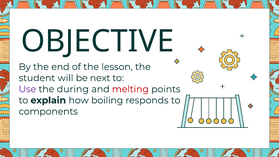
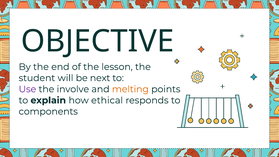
during: during -> involve (73, 89)
melting colour: red -> orange (130, 89)
boiling: boiling -> ethical (107, 100)
